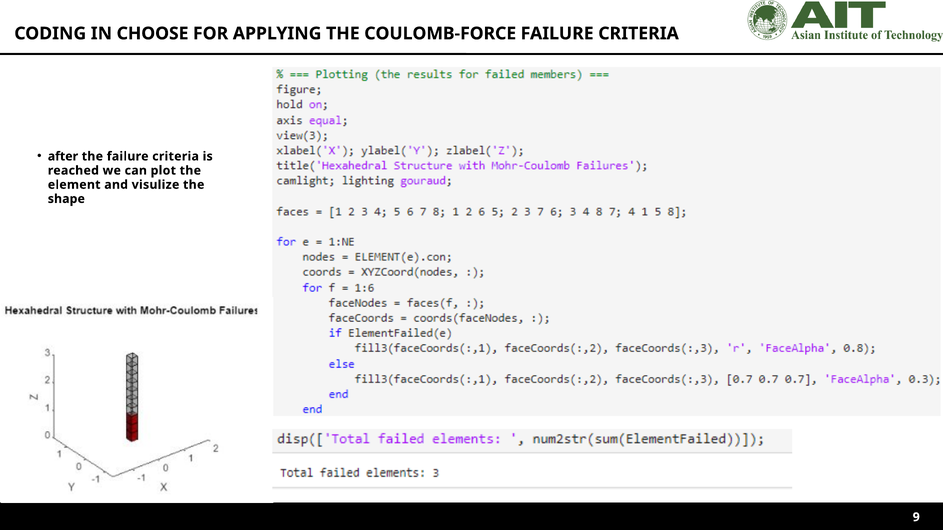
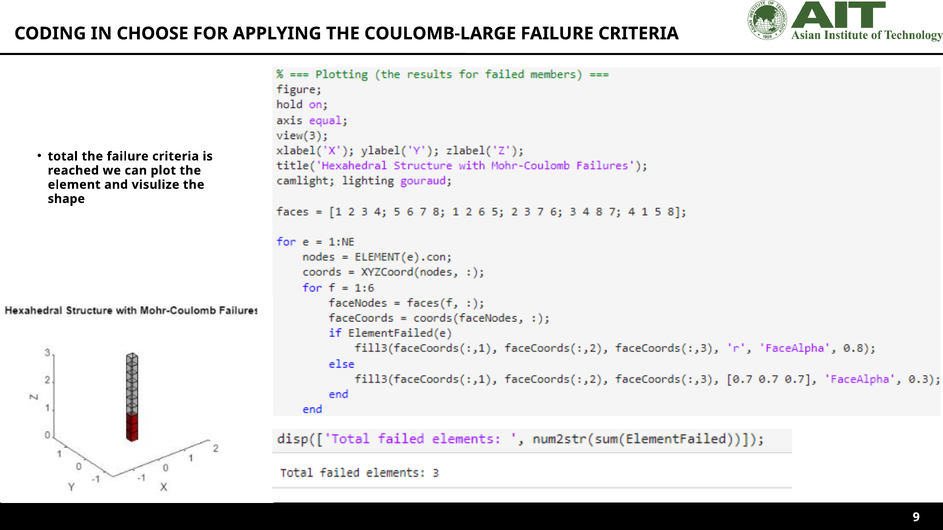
COULOMB-FORCE: COULOMB-FORCE -> COULOMB-LARGE (440, 34)
after: after -> total (63, 156)
